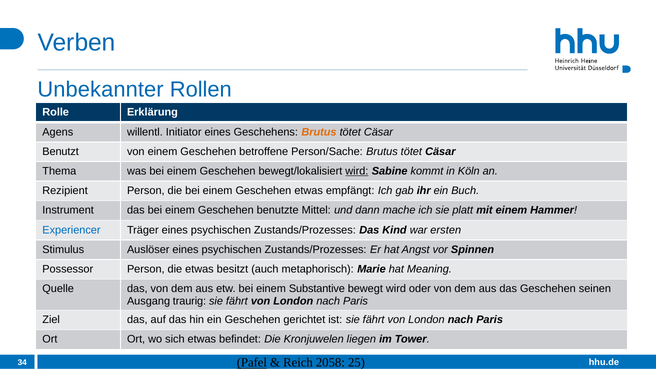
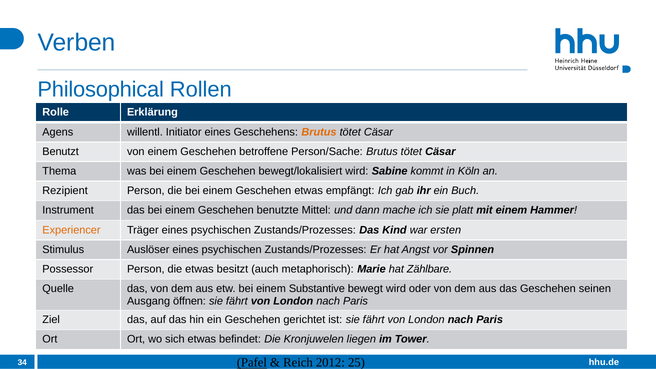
Unbekannter: Unbekannter -> Philosophical (101, 90)
wird underline: present -> none (357, 171)
Experiencer colour: blue -> orange (71, 230)
Meaning: Meaning -> Zählbare (429, 269)
traurig: traurig -> öffnen (189, 301)
2058: 2058 -> 2012 (330, 363)
